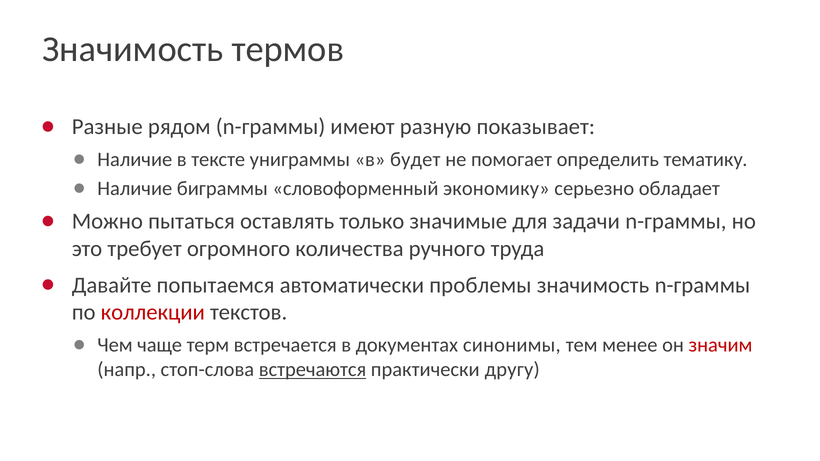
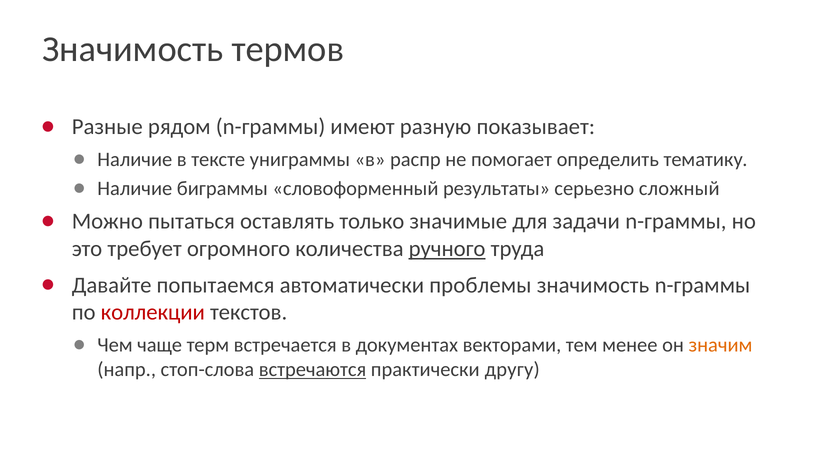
будет: будет -> распр (415, 160)
экономику: экономику -> результаты (497, 189)
обладает: обладает -> сложный (679, 189)
ручного underline: none -> present (447, 249)
синонимы: синонимы -> векторами (512, 345)
значим colour: red -> orange (720, 345)
